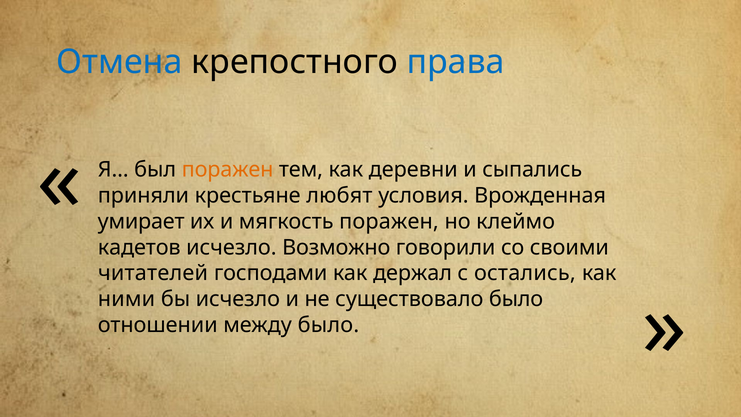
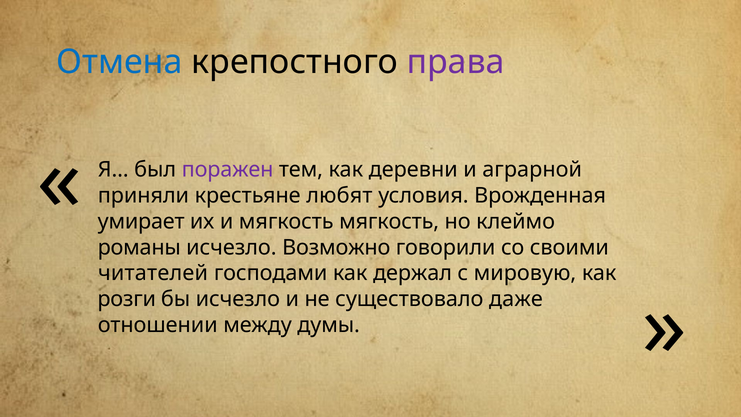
права colour: blue -> purple (456, 62)
поражен colour: orange -> purple (228, 170)
сыпались: сыпались -> аграрной (532, 170)
мягкость поражен: поражен -> мягкость (389, 221)
кадетов: кадетов -> романы (139, 247)
остались: остались -> мировую (525, 273)
ними: ними -> розги (127, 299)
существовало было: было -> даже (516, 299)
между было: было -> думы (329, 325)
